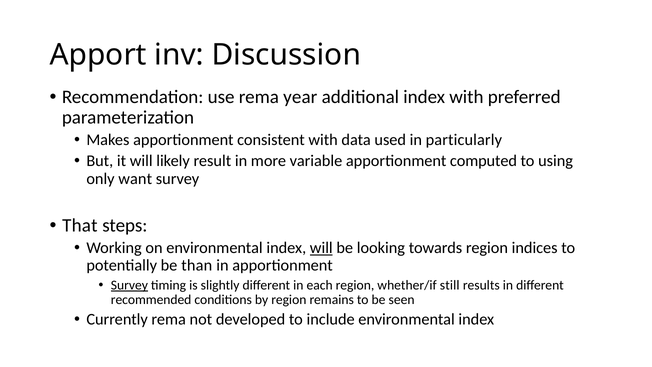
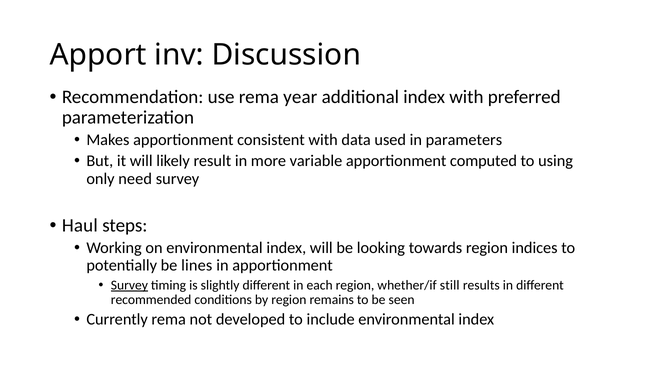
particularly: particularly -> parameters (464, 140)
want: want -> need (135, 179)
That: That -> Haul (80, 225)
will underline: present -> none (321, 248)
than: than -> lines (197, 265)
